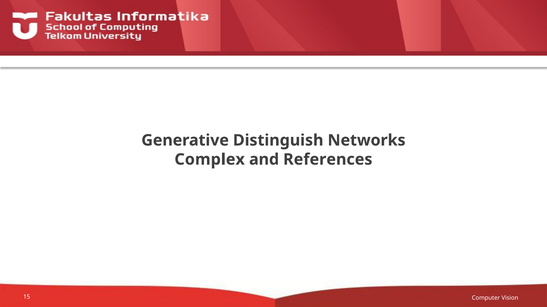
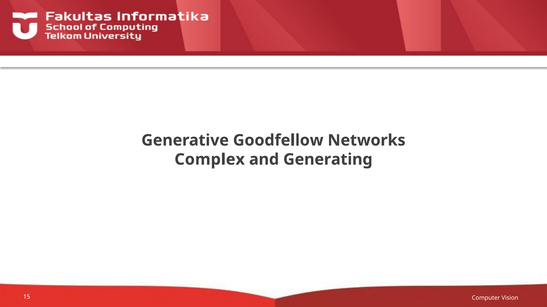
Distinguish: Distinguish -> Goodfellow (278, 141)
References: References -> Generating (328, 160)
